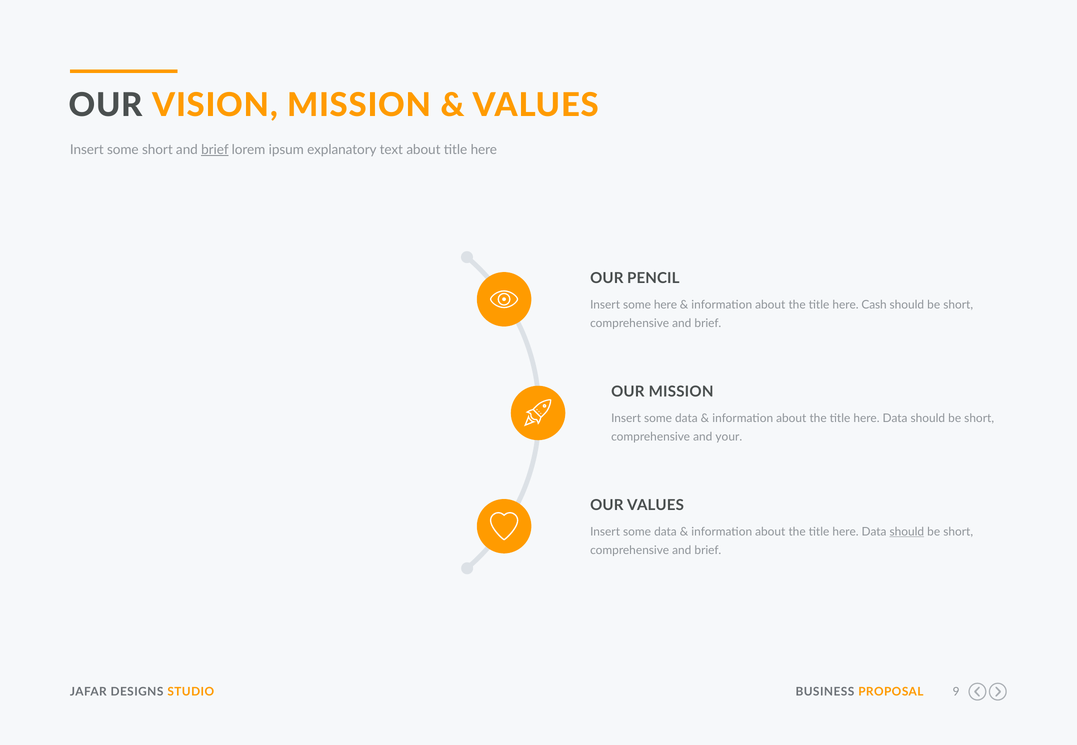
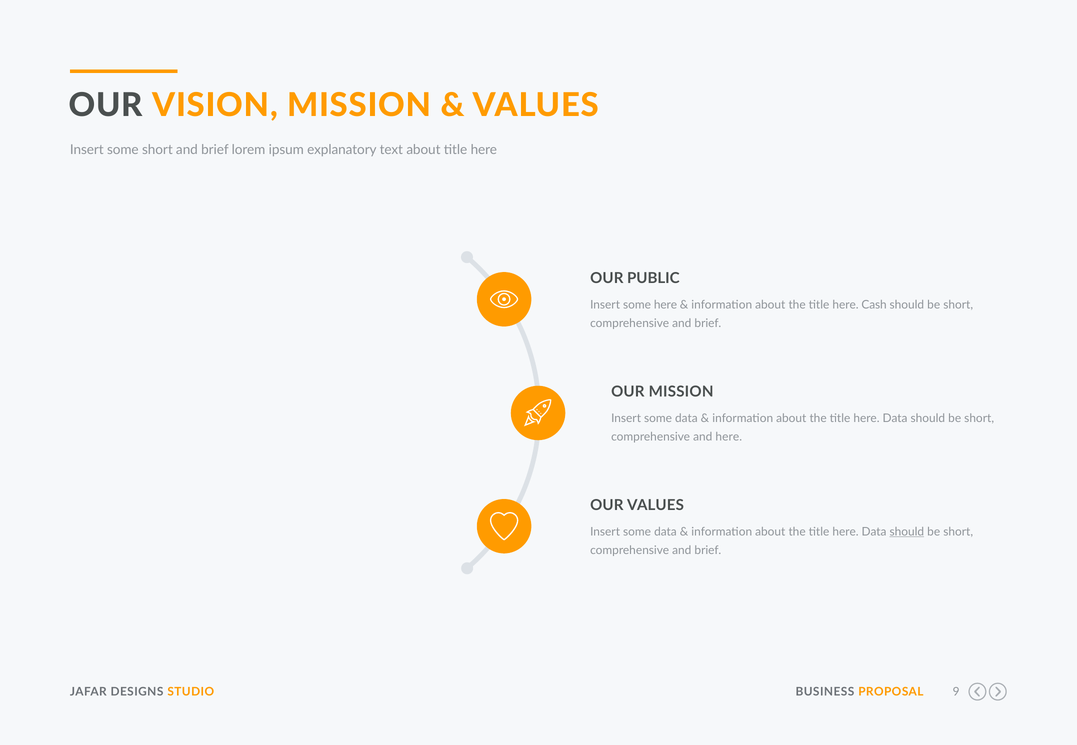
brief underline: present -> none (215, 150)
PENCIL: PENCIL -> PUBLIC (653, 279)
and your: your -> here (729, 437)
